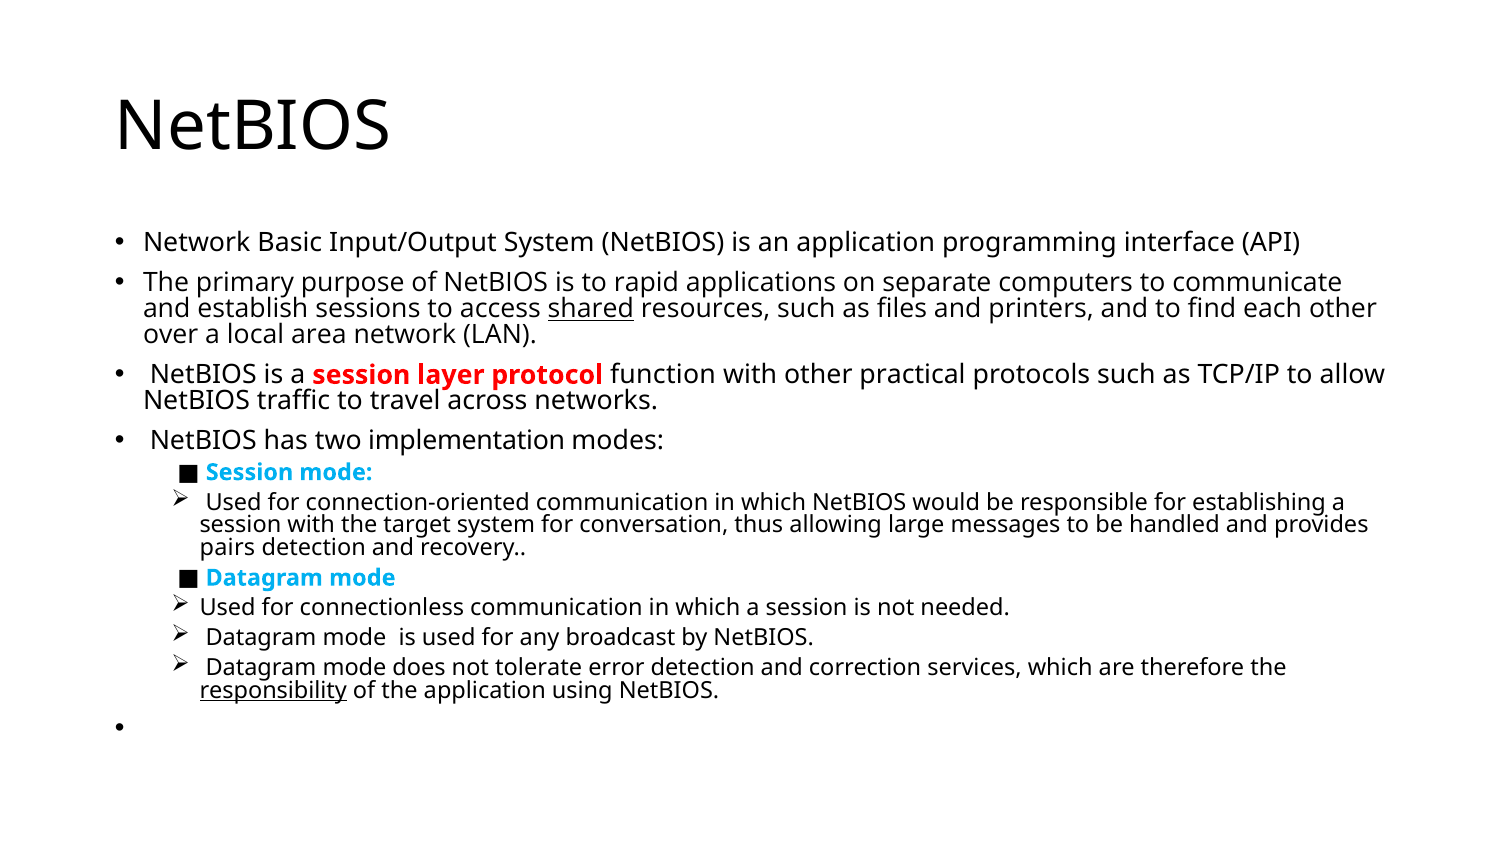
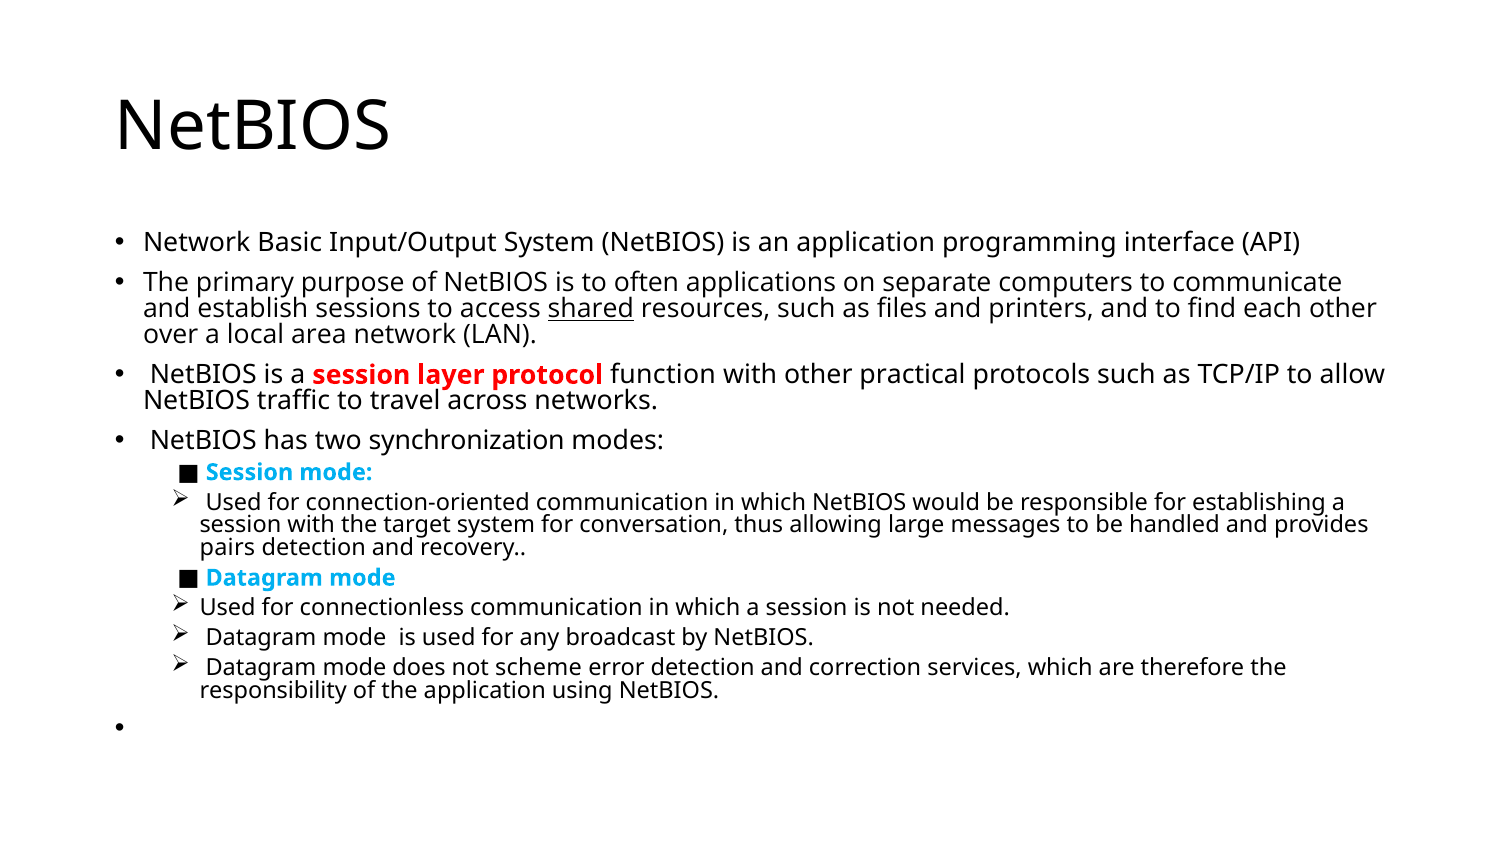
rapid: rapid -> often (646, 283)
implementation: implementation -> synchronization (467, 441)
tolerate: tolerate -> scheme (539, 668)
responsibility underline: present -> none (273, 690)
